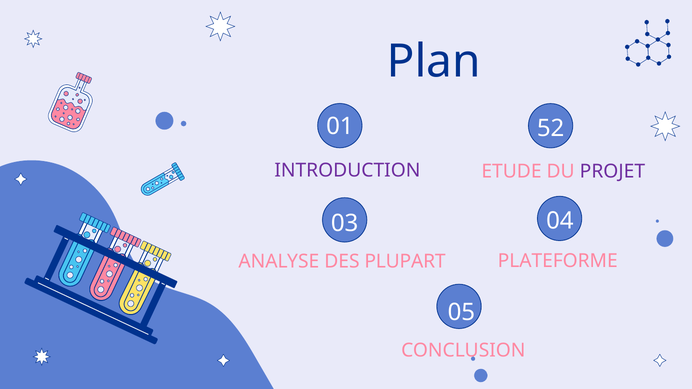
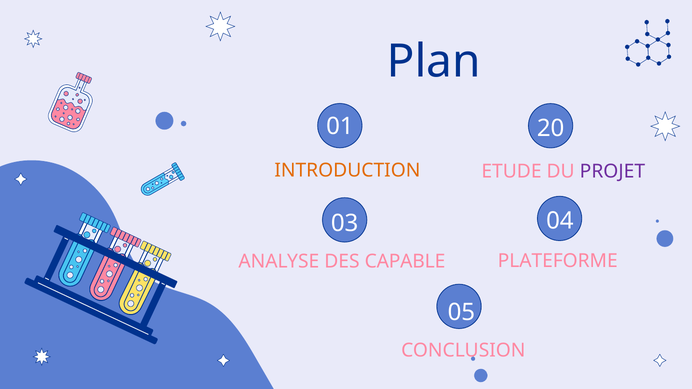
52: 52 -> 20 (551, 129)
INTRODUCTION colour: purple -> orange (347, 170)
PLUPART: PLUPART -> CAPABLE (405, 262)
